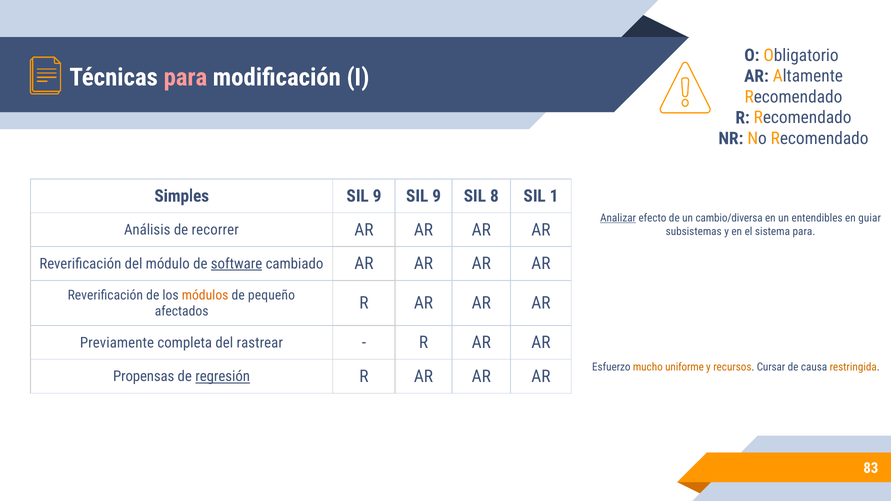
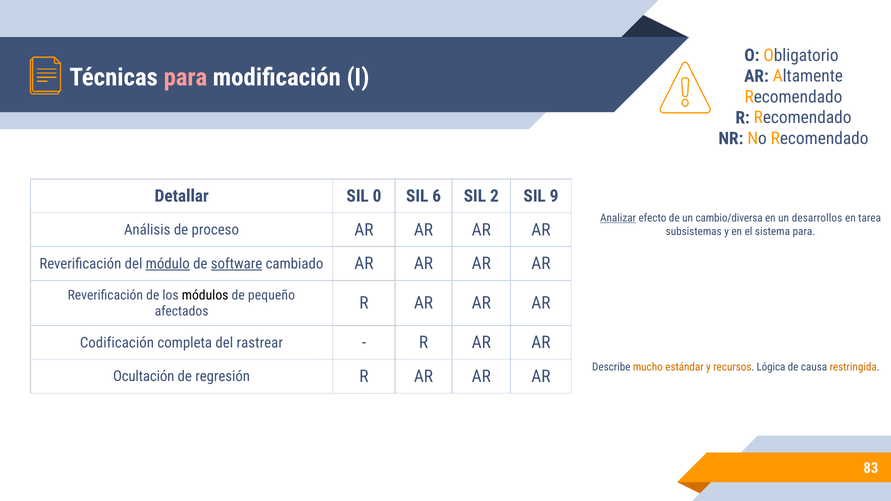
Simples: Simples -> Detallar (182, 196)
9: 9 -> 0 (377, 196)
9: 9 -> 6 (437, 196)
8: 8 -> 2 (494, 196)
1: 1 -> 9 (554, 196)
entendibles: entendibles -> desarrollos (817, 218)
guiar: guiar -> tarea (870, 218)
recorrer: recorrer -> proceso (215, 230)
módulo underline: none -> present (168, 264)
módulos colour: orange -> black (205, 295)
Previamente: Previamente -> Codificación (117, 343)
Esfuerzo: Esfuerzo -> Describe (611, 367)
uniforme: uniforme -> estándar (684, 367)
Cursar: Cursar -> Lógica (771, 367)
Propensas: Propensas -> Ocultación (144, 377)
regresión underline: present -> none (223, 377)
